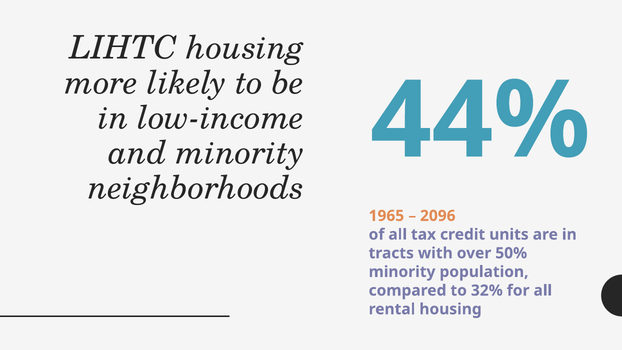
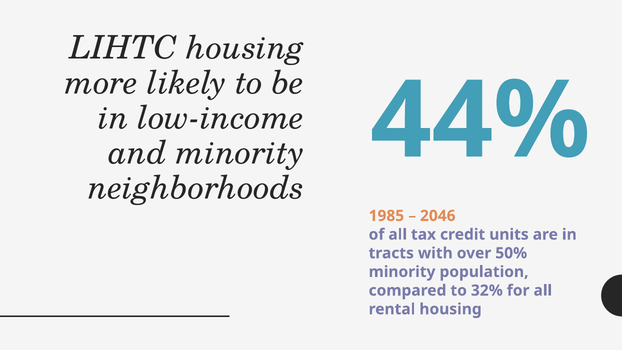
1965: 1965 -> 1985 (386, 216)
2096: 2096 -> 2046 (438, 216)
